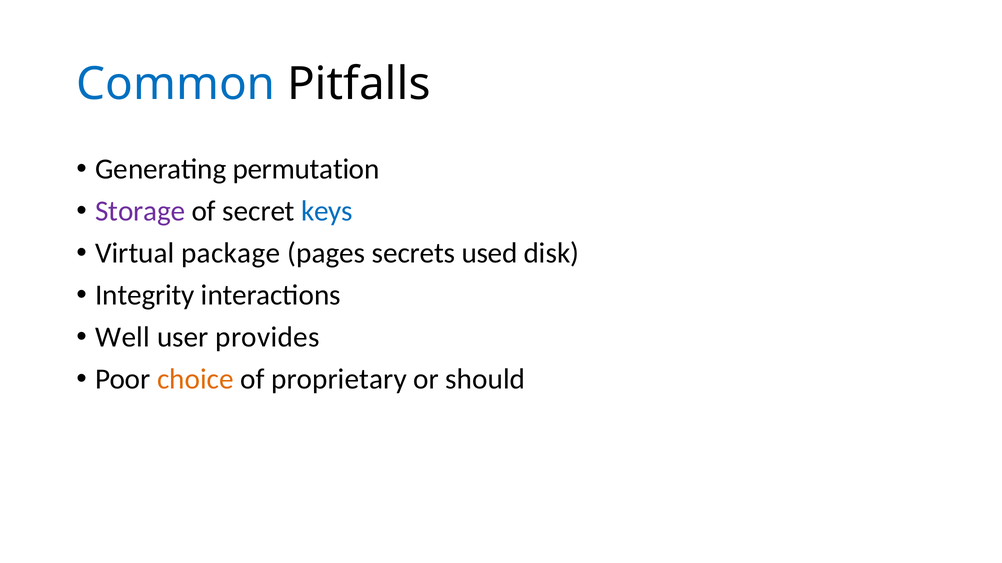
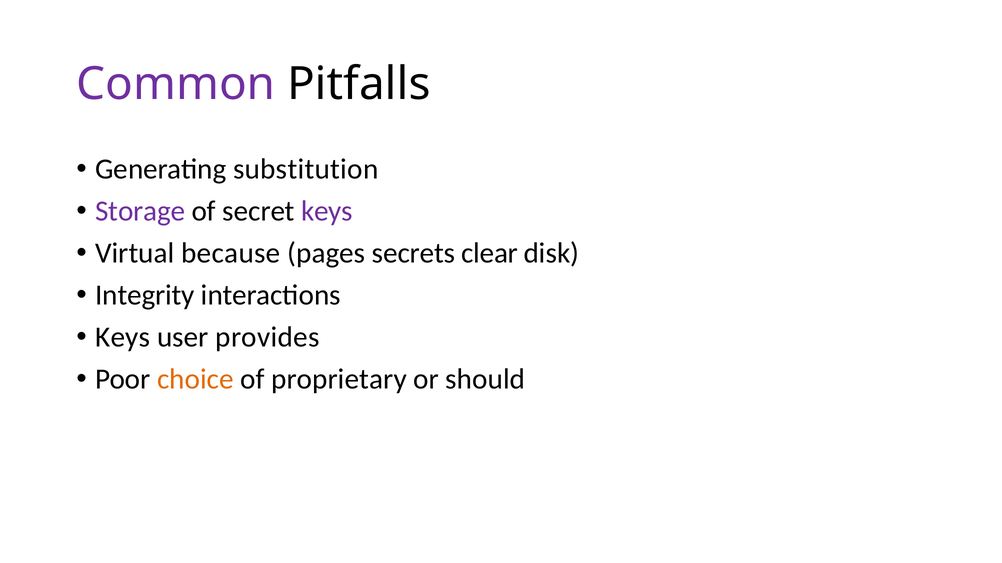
Common colour: blue -> purple (176, 84)
permutation: permutation -> substitution (306, 169)
keys colour: blue -> purple (327, 211)
package: package -> because (231, 253)
used: used -> clear (490, 253)
Well: Well -> Keys (123, 337)
